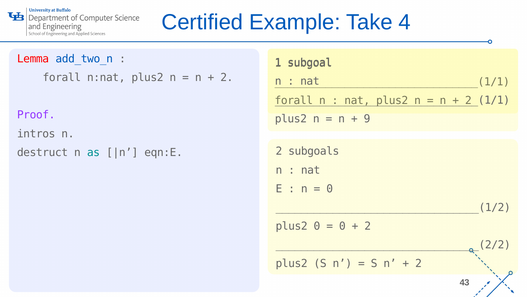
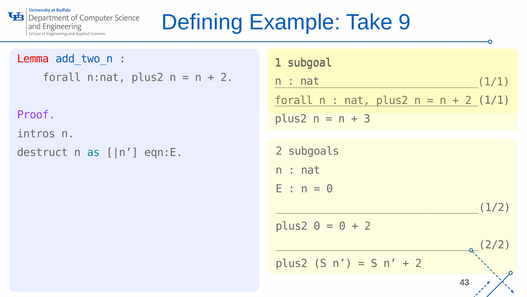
Certified: Certified -> Defining (202, 22)
4: 4 -> 9 (405, 22)
9: 9 -> 3 (367, 119)
